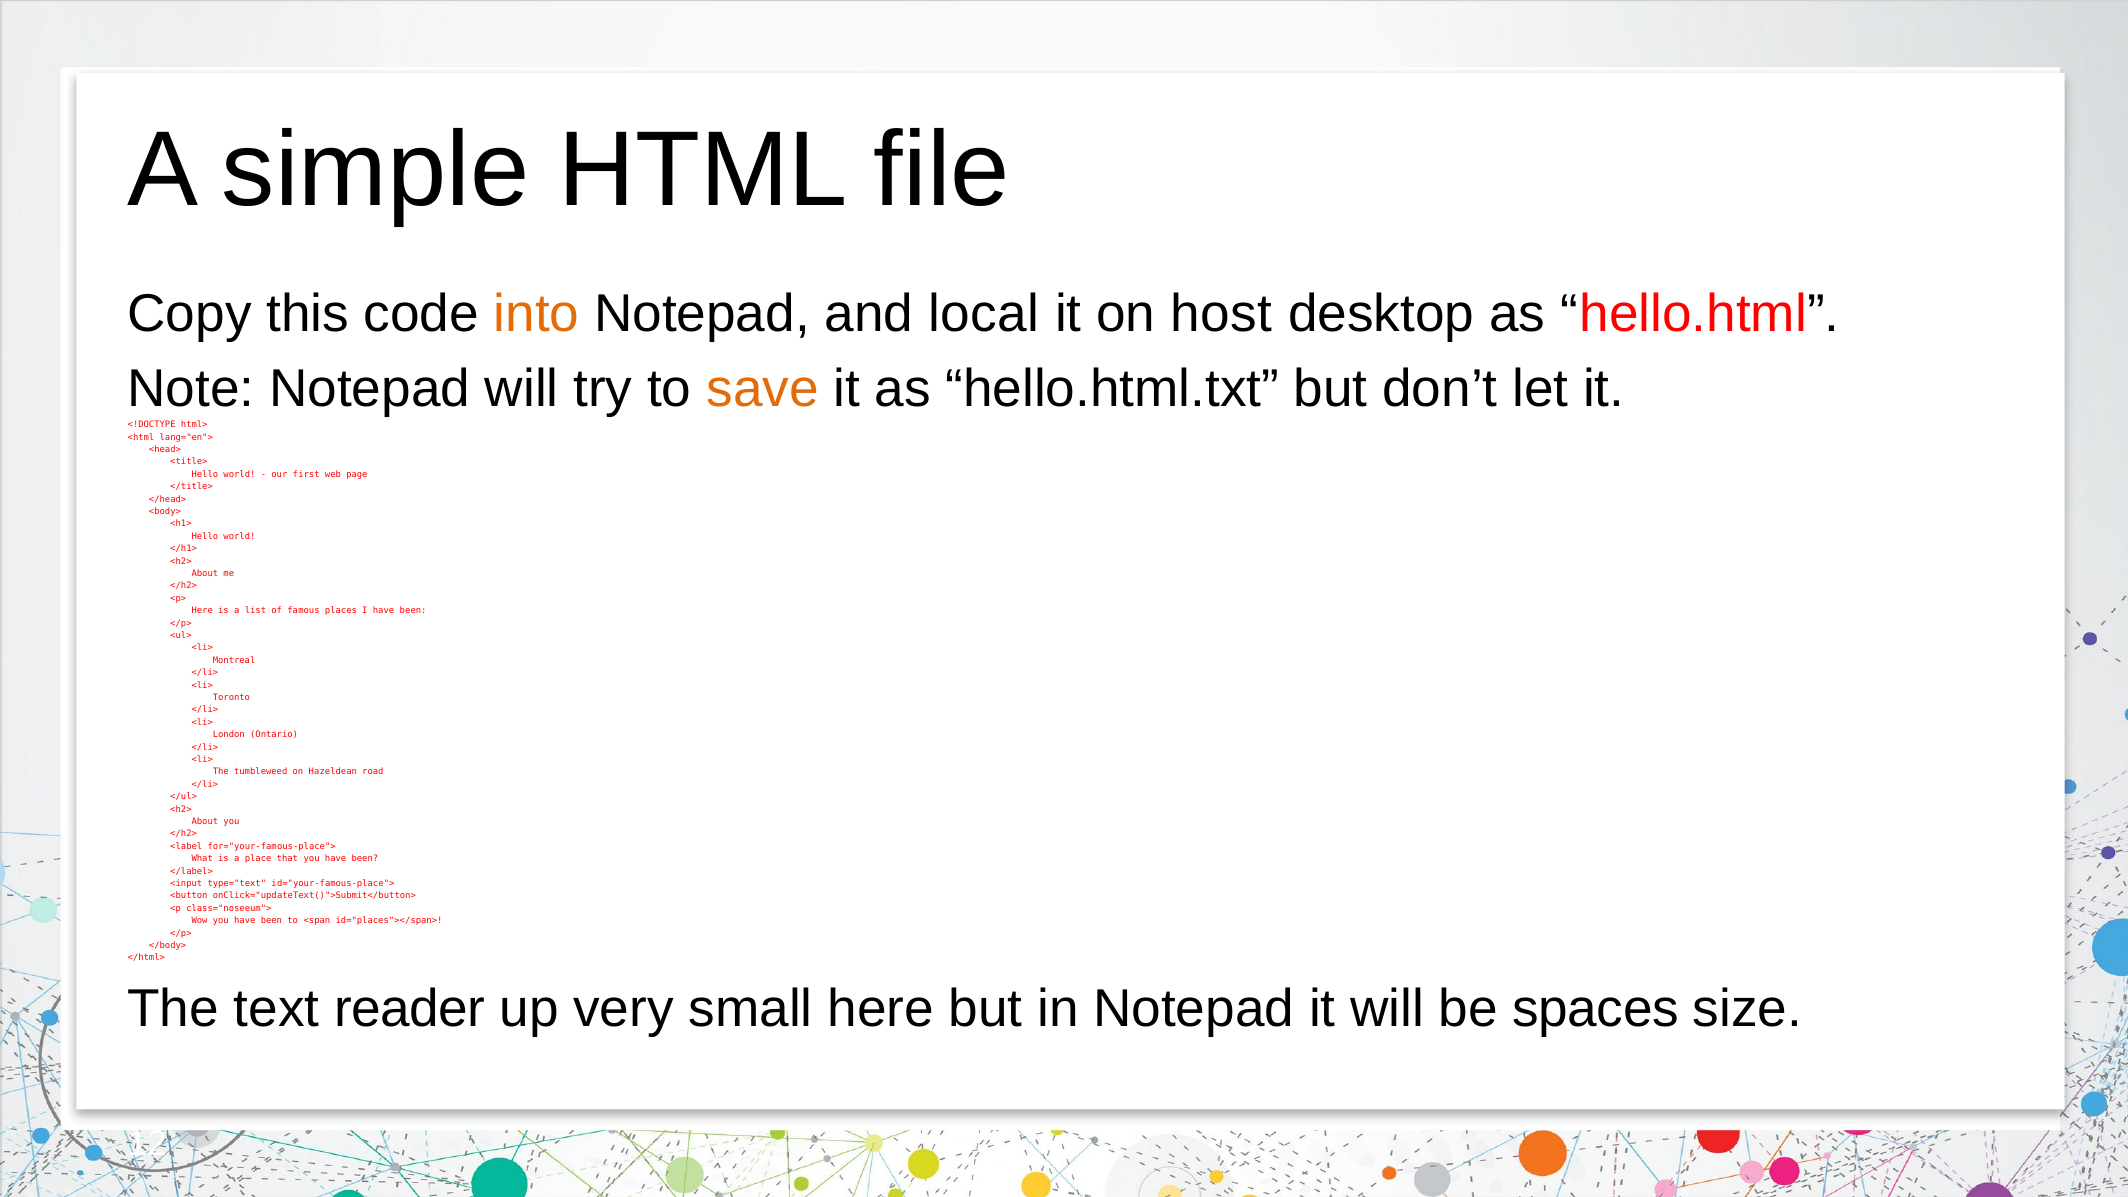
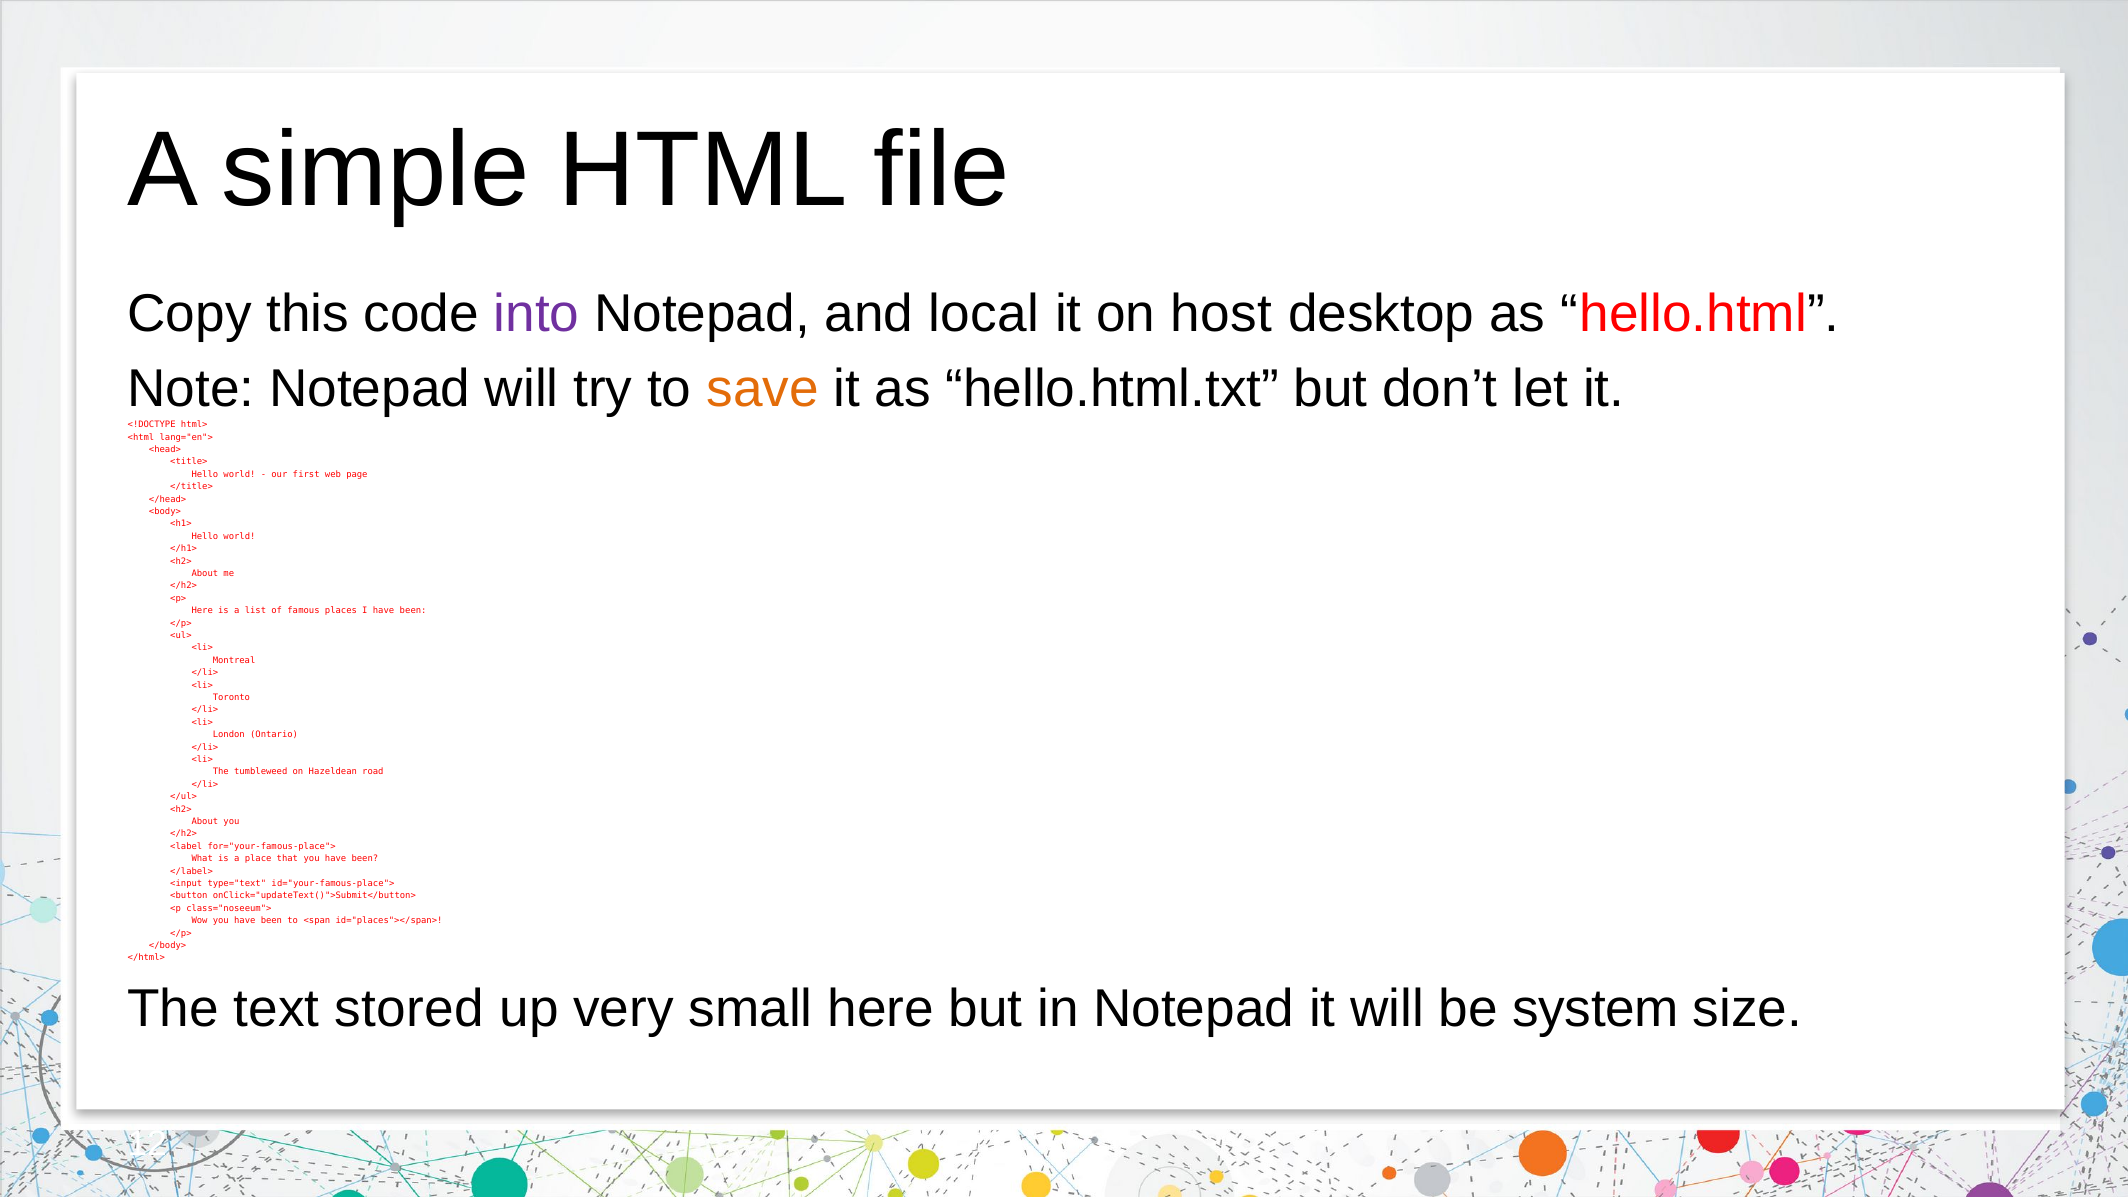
into colour: orange -> purple (537, 314)
reader: reader -> stored (409, 1009)
spaces: spaces -> system (1596, 1009)
